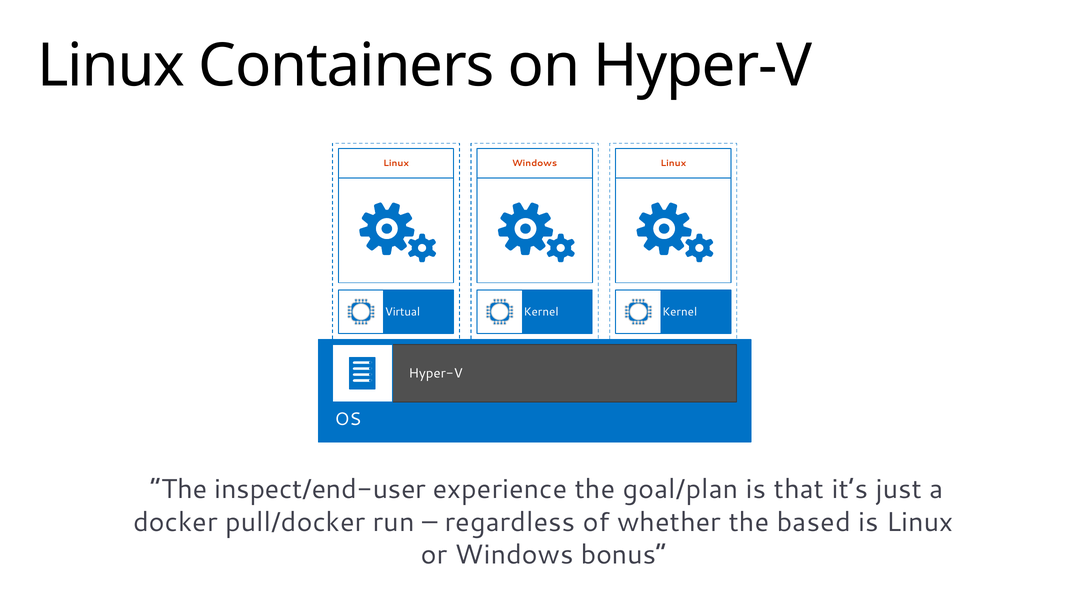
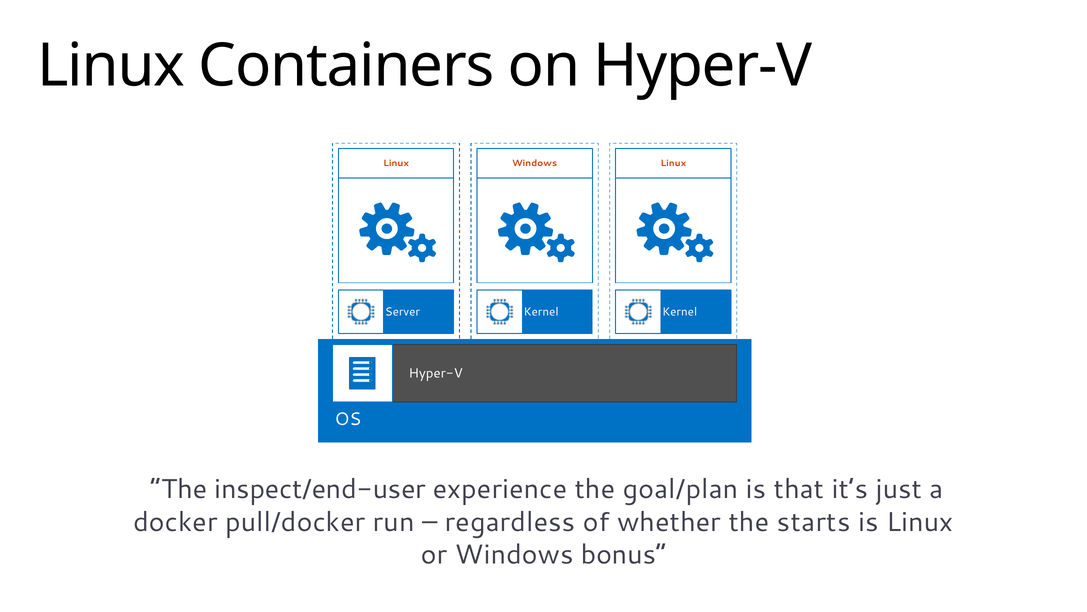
Virtual: Virtual -> Server (402, 311)
based: based -> starts (814, 522)
